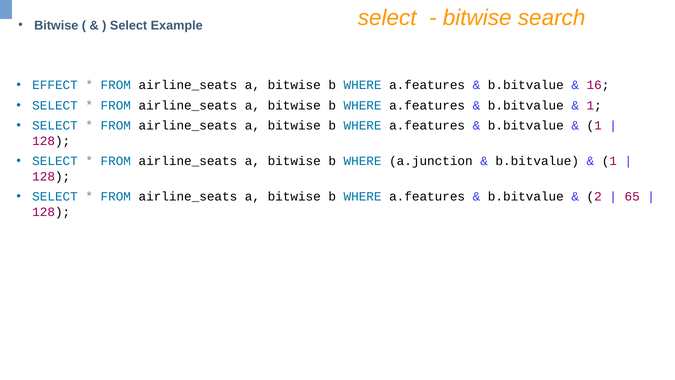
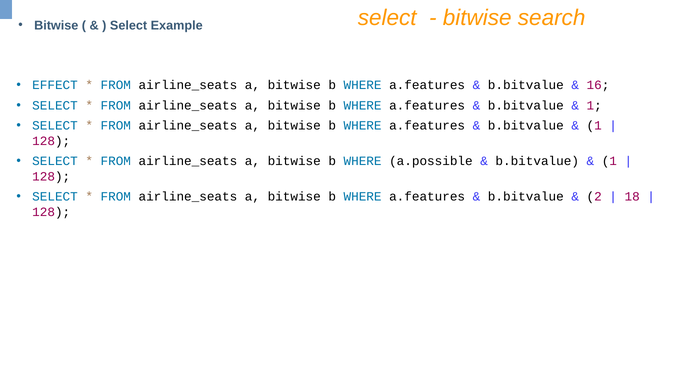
a.junction: a.junction -> a.possible (431, 161)
65: 65 -> 18 (632, 197)
